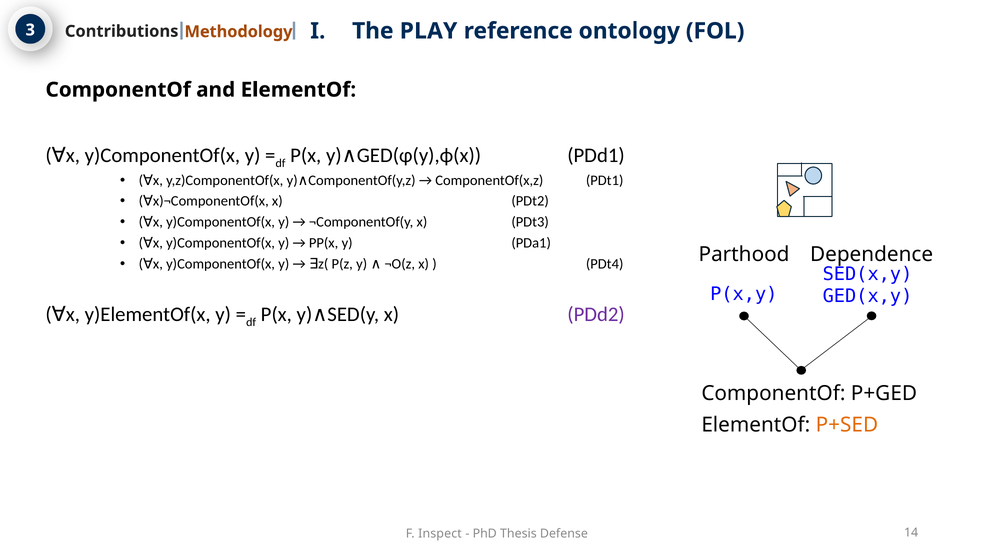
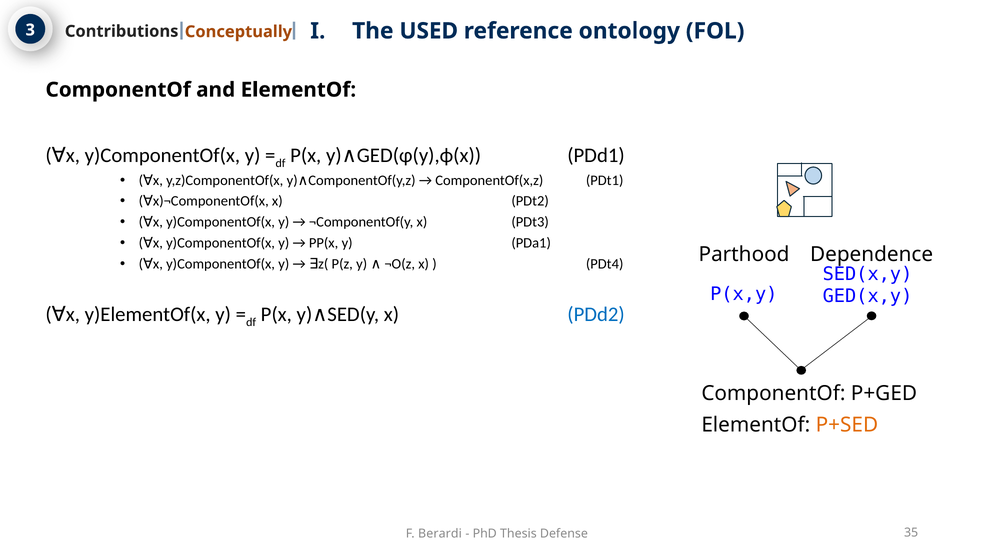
Methodology: Methodology -> Conceptually (238, 32)
PLAY: PLAY -> USED (429, 31)
PDd2 colour: purple -> blue (596, 314)
Inspect: Inspect -> Berardi (440, 534)
14: 14 -> 35 (911, 533)
